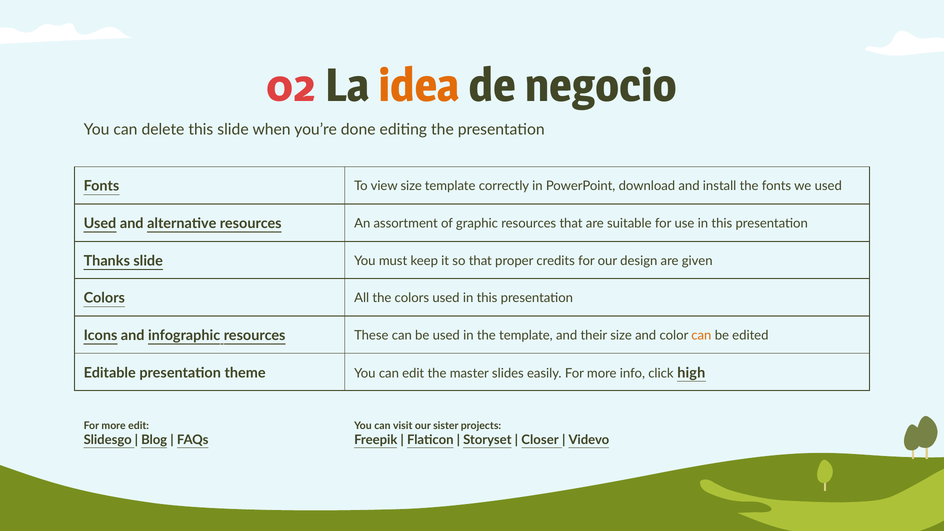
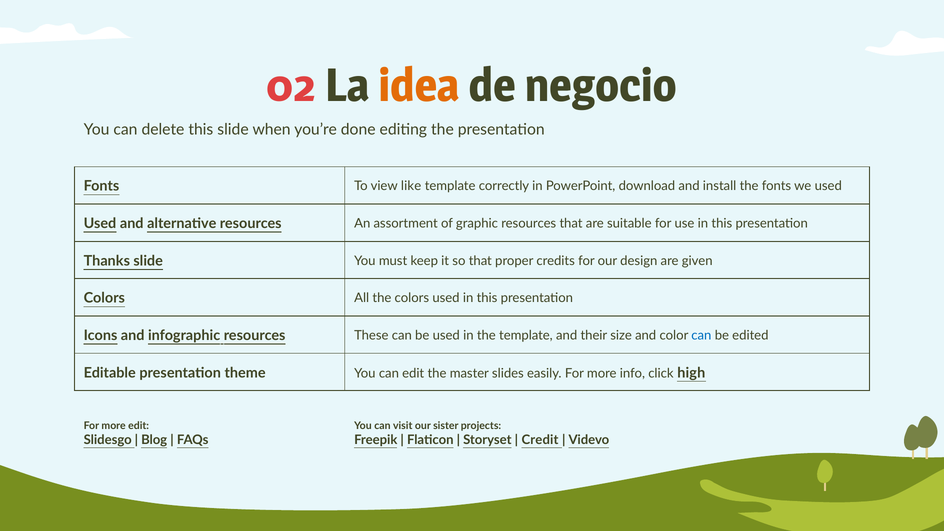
view size: size -> like (411, 186)
can colour: orange -> blue (701, 335)
Closer: Closer -> Credit (540, 440)
